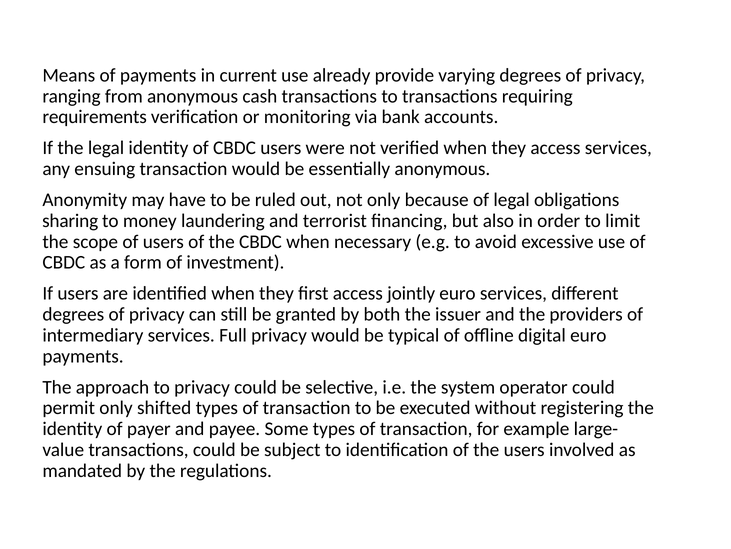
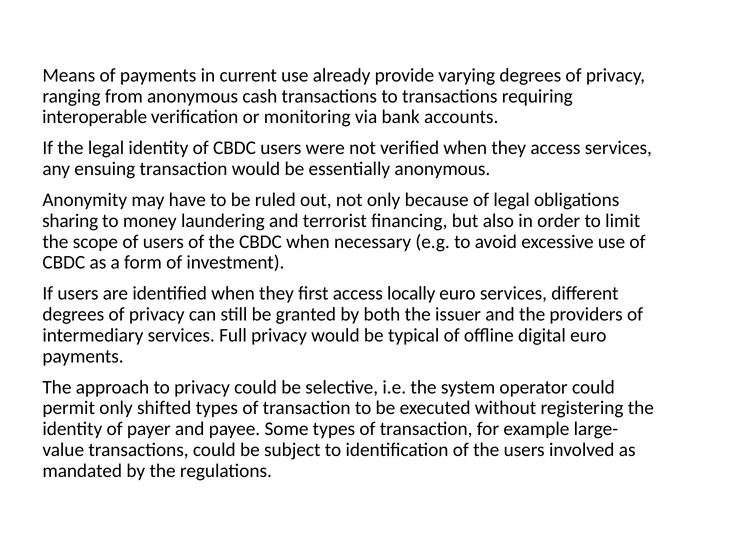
requirements: requirements -> interoperable (95, 117)
jointly: jointly -> locally (411, 293)
